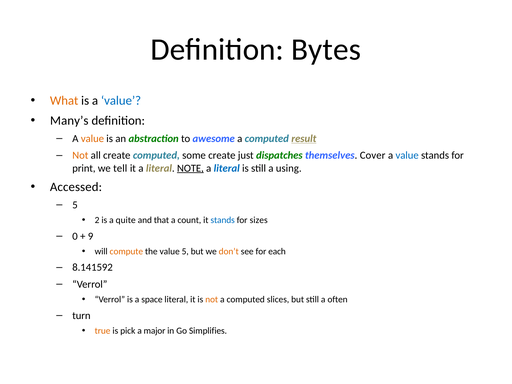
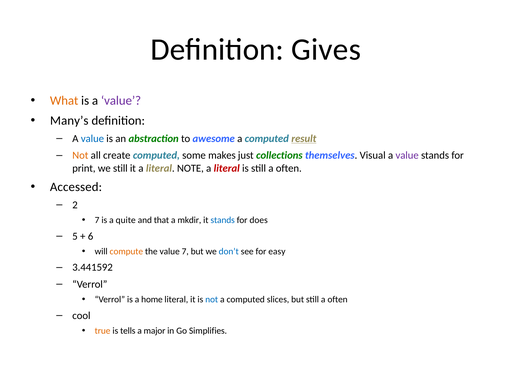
Bytes: Bytes -> Gives (326, 50)
value colour: blue -> purple (121, 101)
value colour: orange -> blue (92, 139)
some create: create -> makes (222, 155)
dispatches: dispatches -> collections (279, 155)
Cover: Cover -> Visual (373, 155)
value colour: blue -> purple (407, 155)
we tell: tell -> still (120, 168)
NOTE underline: present -> none (190, 168)
literal colour: blue -> red (227, 168)
is still a using: using -> often (289, 168)
5: 5 -> 2 (75, 205)
2: 2 -> 7 (97, 220)
count: count -> mkdir (189, 220)
sizes: sizes -> does (259, 220)
0: 0 -> 5 (75, 236)
9: 9 -> 6 (91, 236)
value 5: 5 -> 7 (185, 251)
don’t colour: orange -> blue (229, 251)
each: each -> easy (277, 251)
8.141592: 8.141592 -> 3.441592 (93, 267)
space: space -> home (152, 300)
not colour: orange -> blue (212, 300)
turn: turn -> cool (81, 316)
pick: pick -> tells (128, 331)
